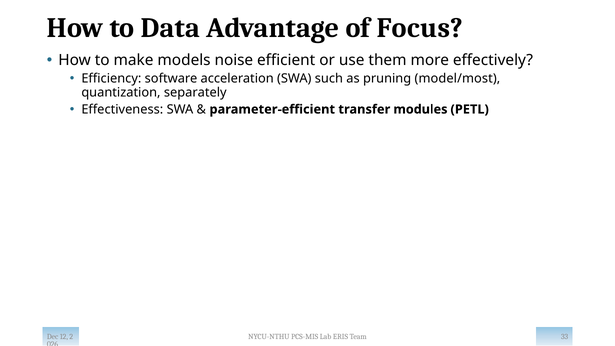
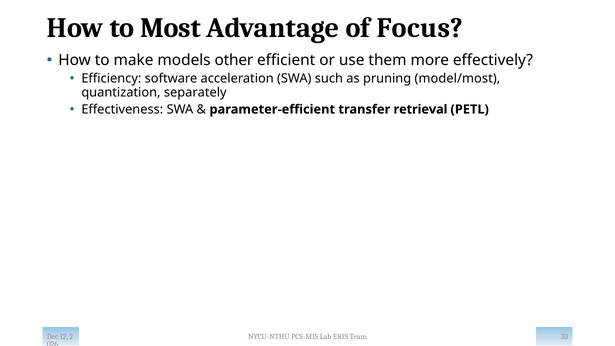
Data: Data -> Most (171, 28)
noise: noise -> other (234, 60)
modules: modules -> retrieval (420, 109)
